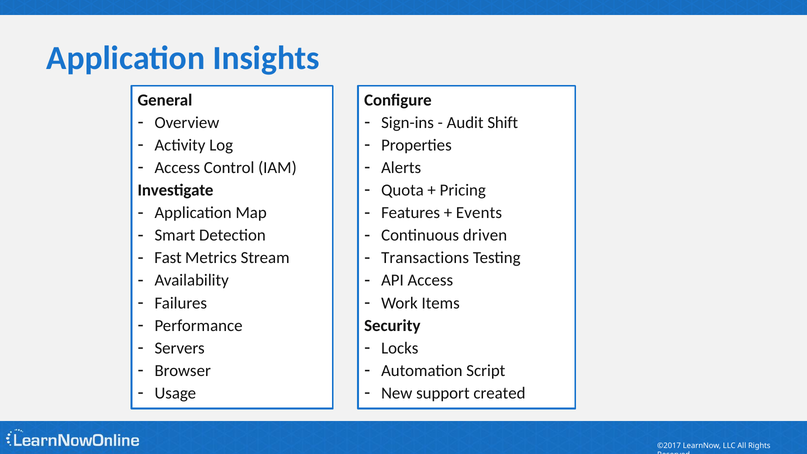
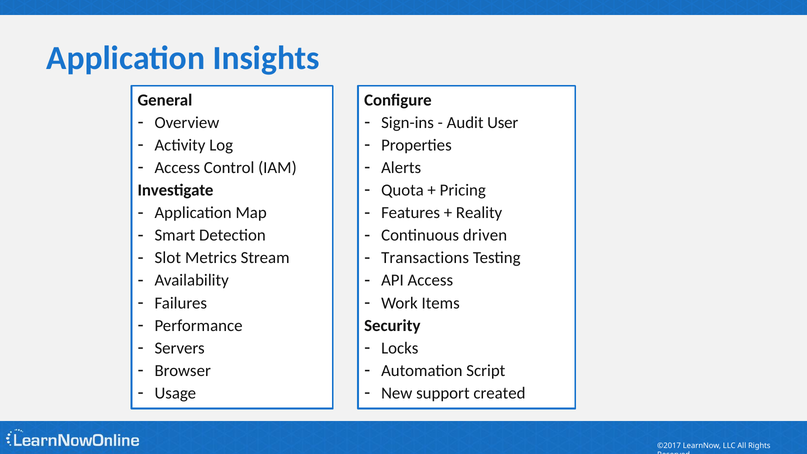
Shift: Shift -> User (503, 123)
Events: Events -> Reality (479, 213)
Fast: Fast -> Slot (168, 258)
